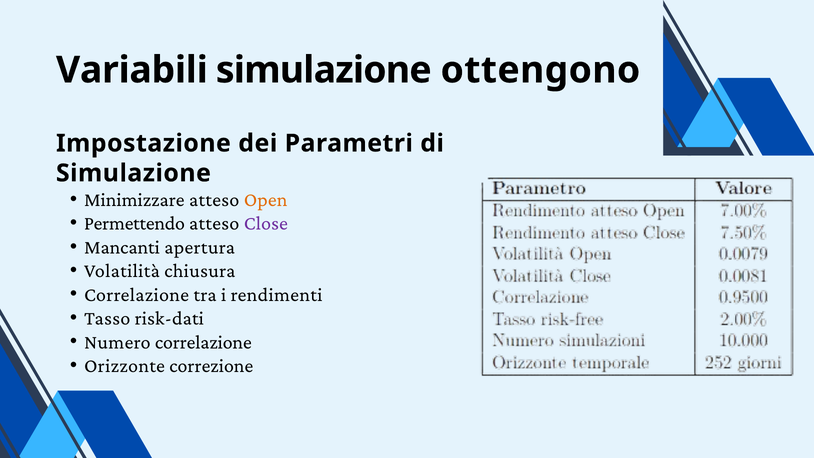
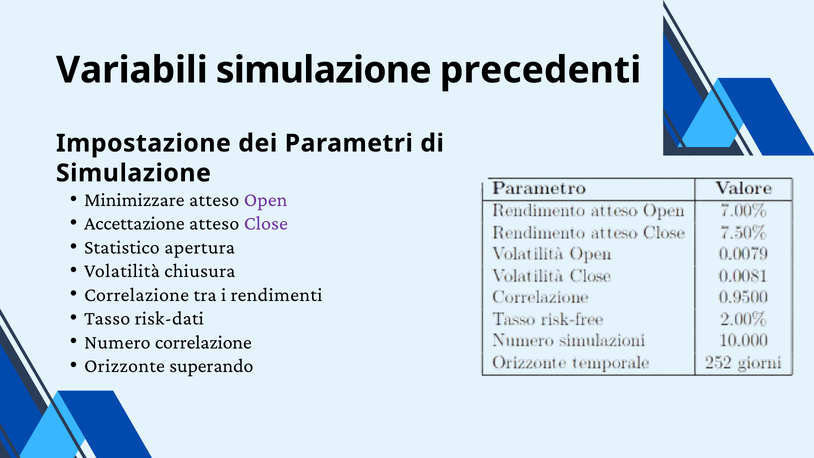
ottengono: ottengono -> precedenti (541, 70)
Open colour: orange -> purple (266, 200)
Permettendo: Permettendo -> Accettazione (134, 223)
Mancanti: Mancanti -> Statistico (122, 247)
correzione: correzione -> superando (211, 366)
